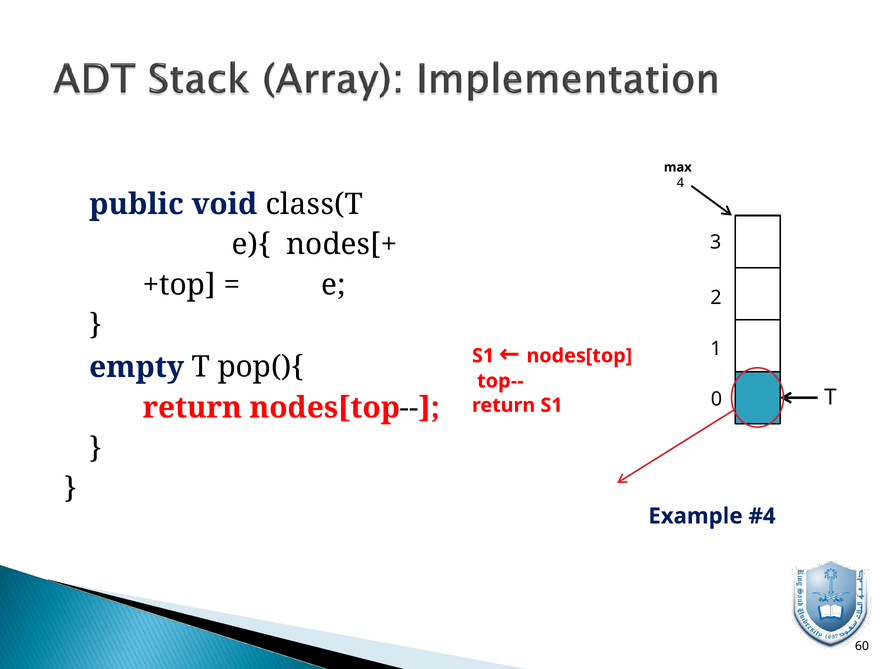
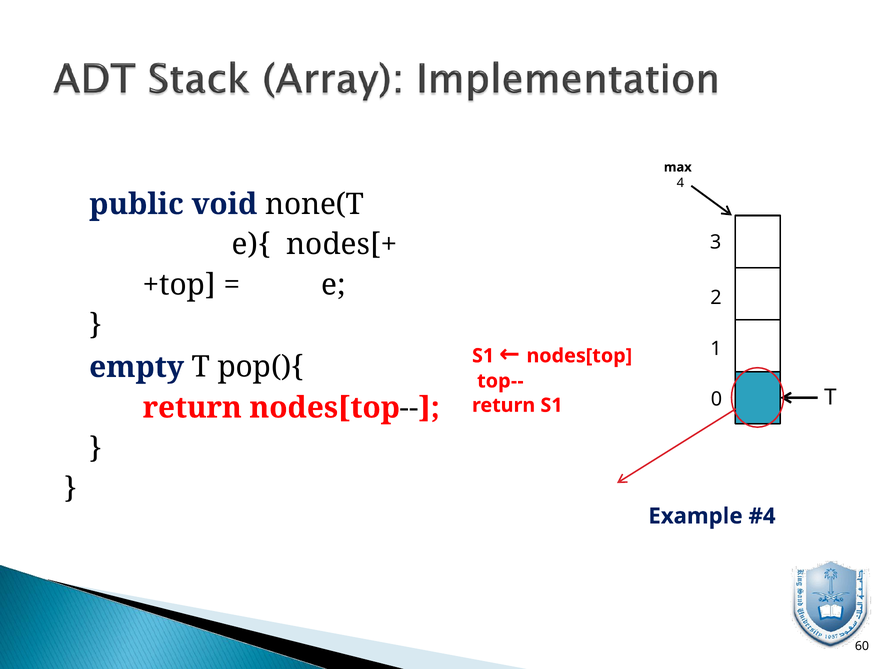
class(T: class(T -> none(T (315, 204)
